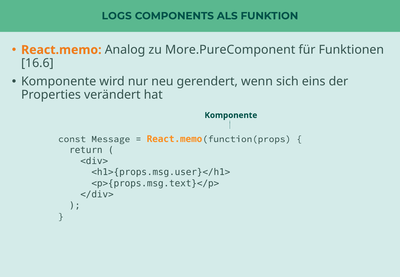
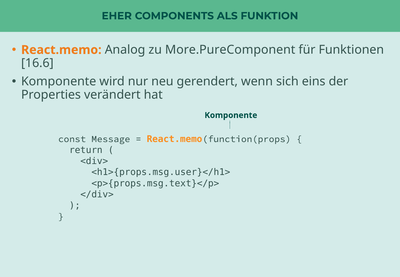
LOGS: LOGS -> EHER (117, 16)
